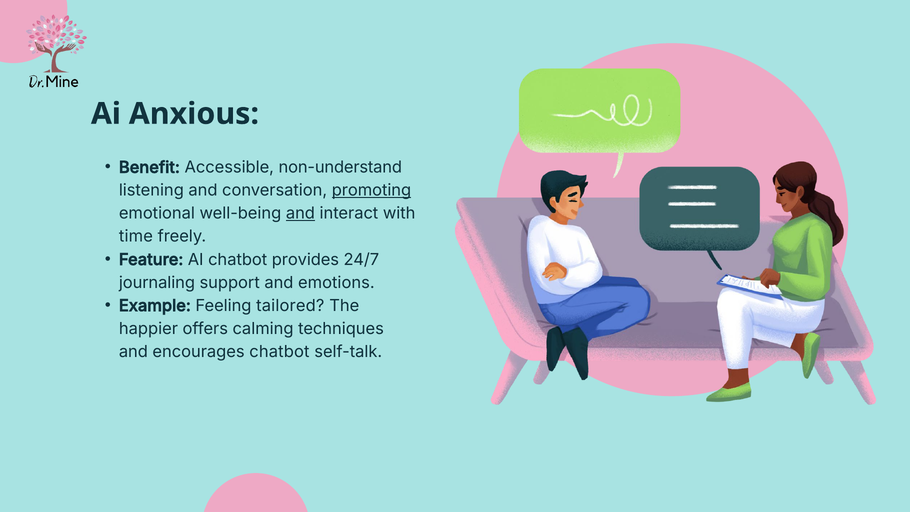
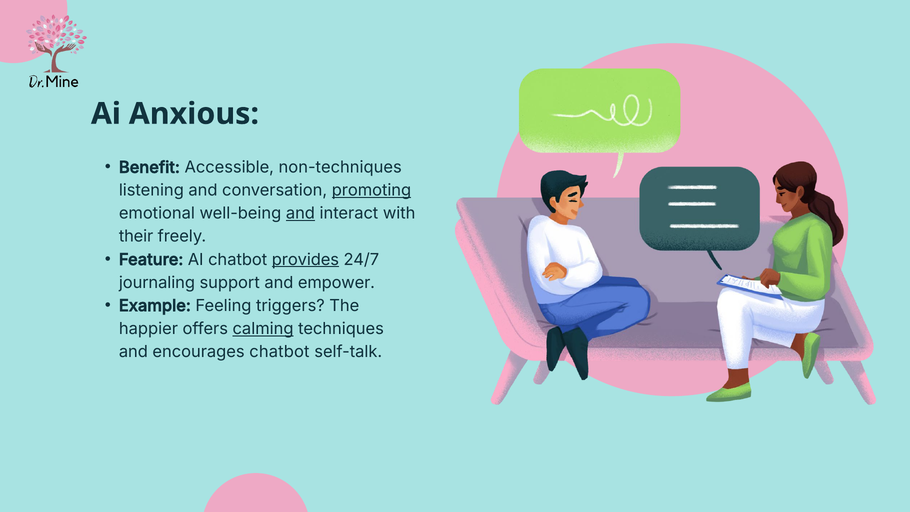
non-understand: non-understand -> non-techniques (340, 167)
time: time -> their (136, 236)
provides underline: none -> present (305, 260)
emotions: emotions -> empower (336, 283)
tailored: tailored -> triggers (290, 306)
calming underline: none -> present (263, 329)
